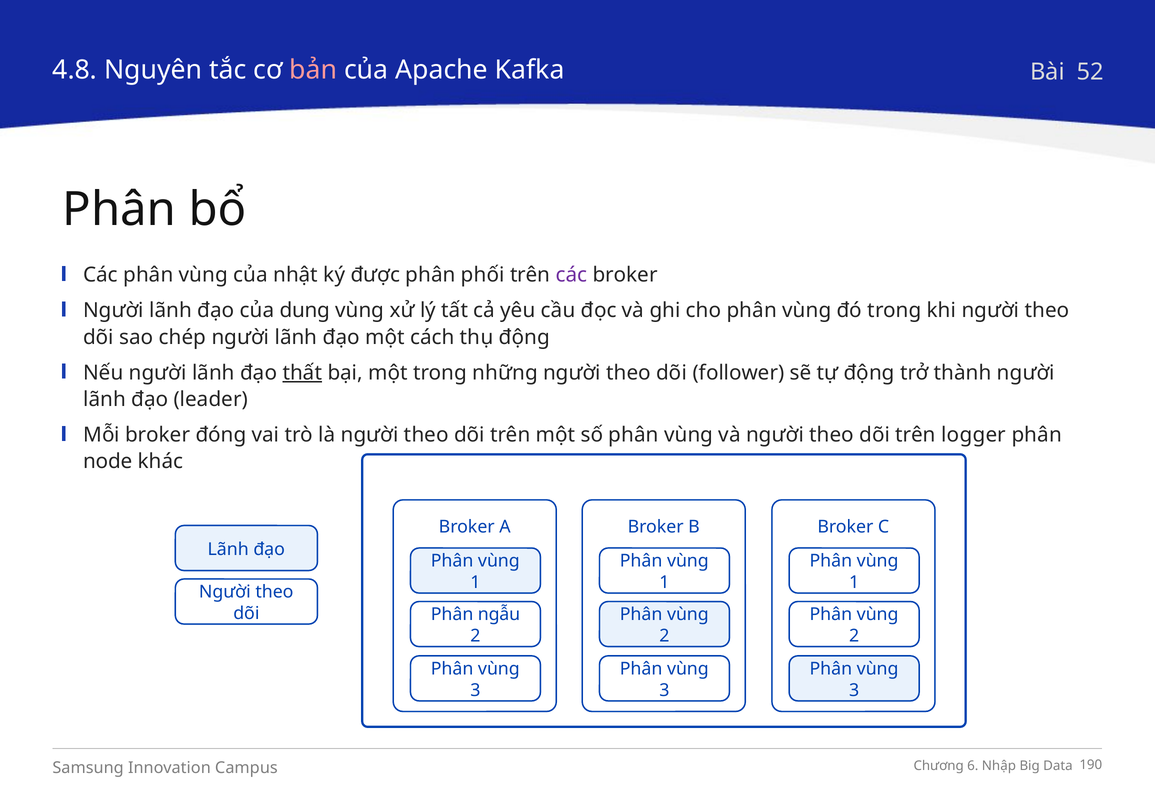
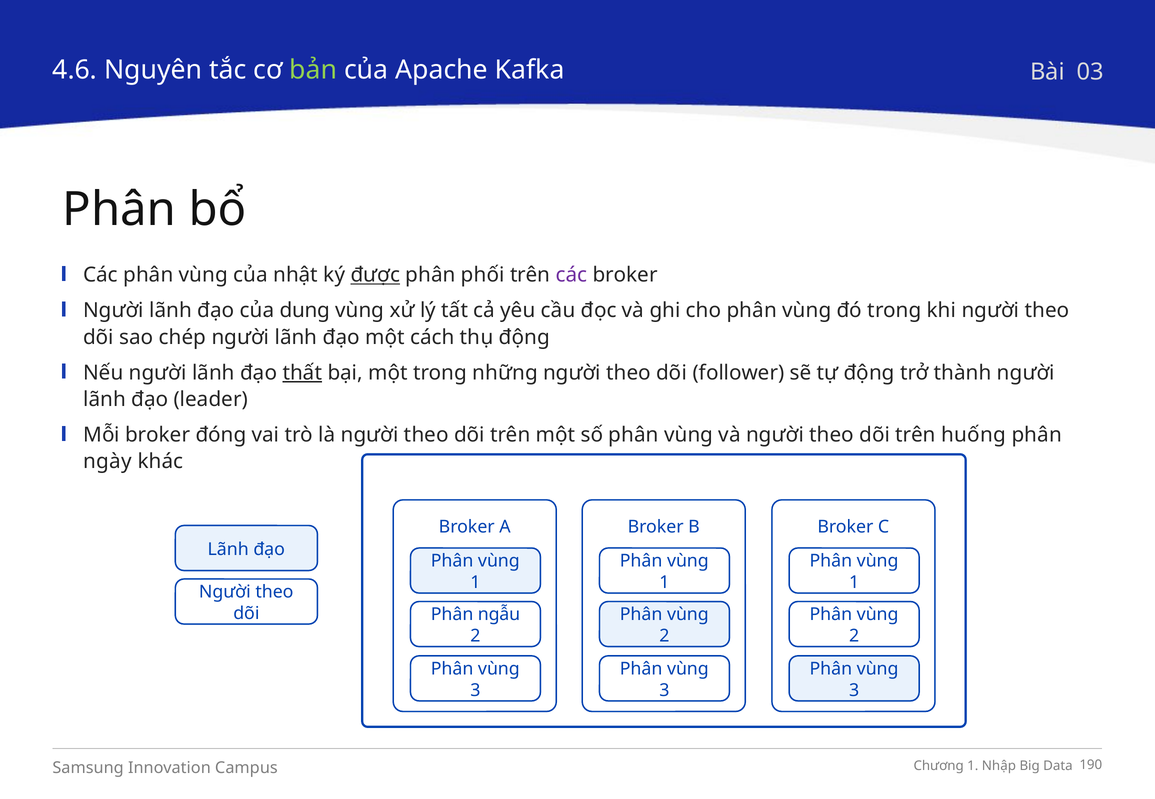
4.8: 4.8 -> 4.6 (75, 70)
bản colour: pink -> light green (313, 70)
52: 52 -> 03 (1090, 72)
được underline: none -> present (375, 275)
logger: logger -> huống (974, 435)
node: node -> ngày (108, 462)
6: 6 -> 1 (973, 767)
